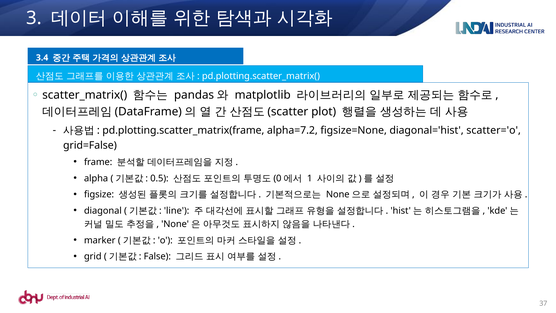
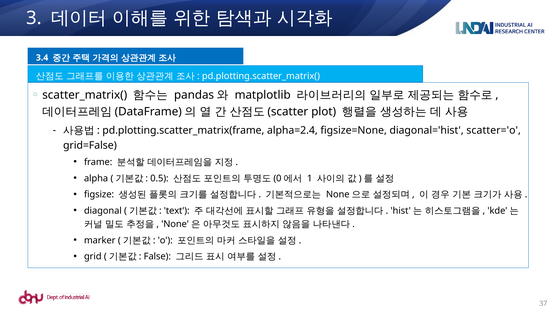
alpha=7.2: alpha=7.2 -> alpha=2.4 (292, 130)
line: line -> text (177, 211)
